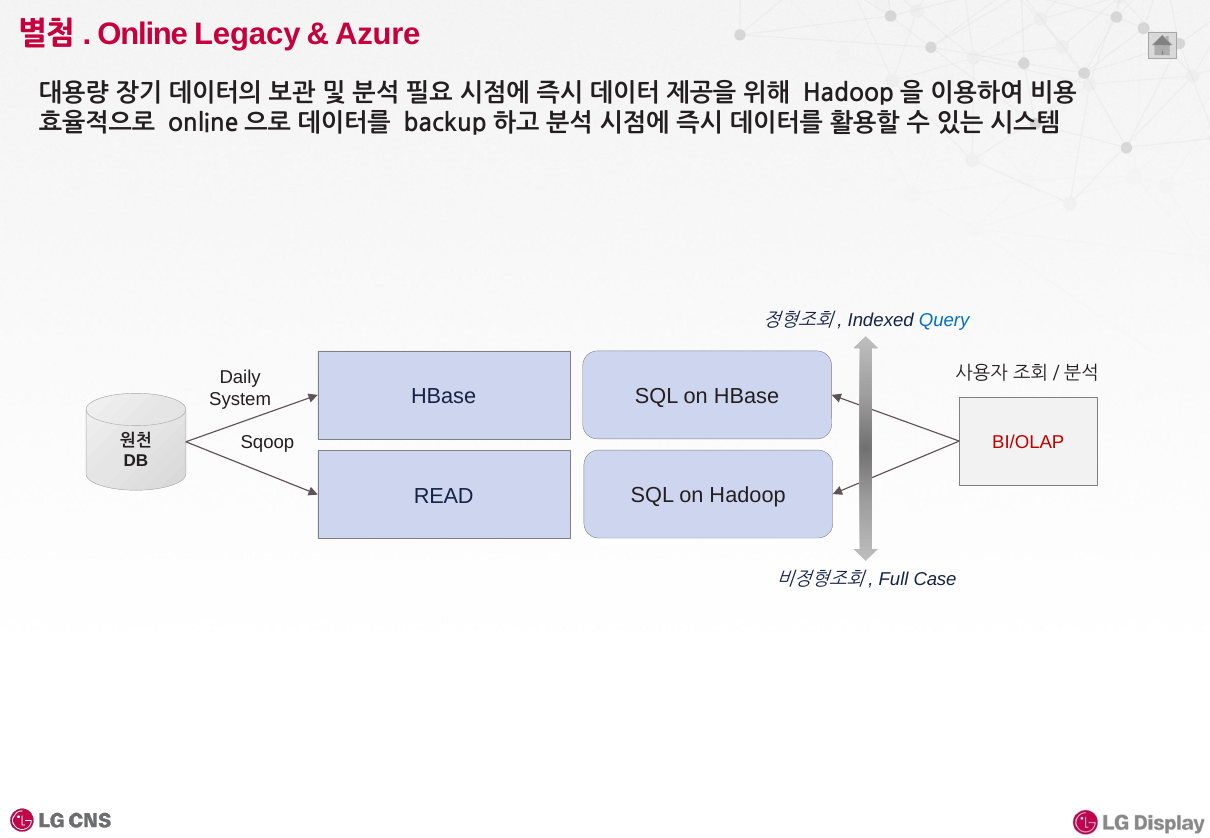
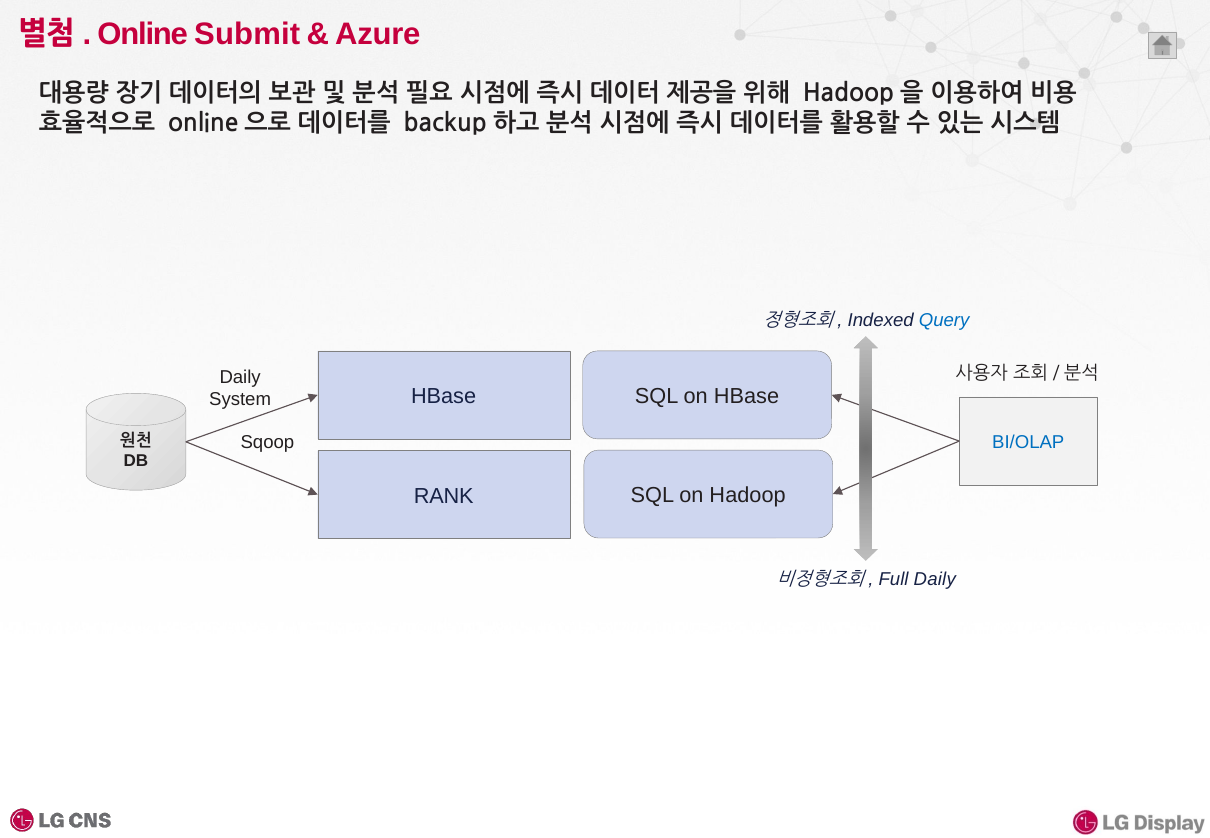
Legacy: Legacy -> Submit (247, 34)
BI/OLAP colour: red -> blue (1028, 442)
READ: READ -> RANK (444, 496)
Full Case: Case -> Daily (935, 579)
